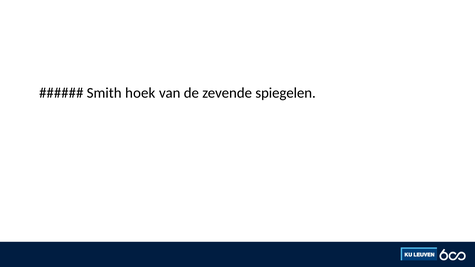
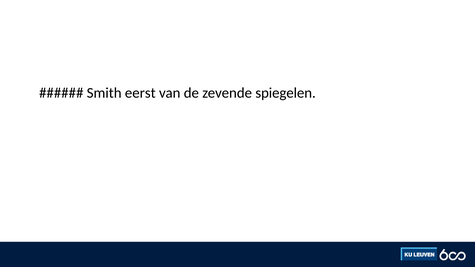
hoek: hoek -> eerst (140, 93)
